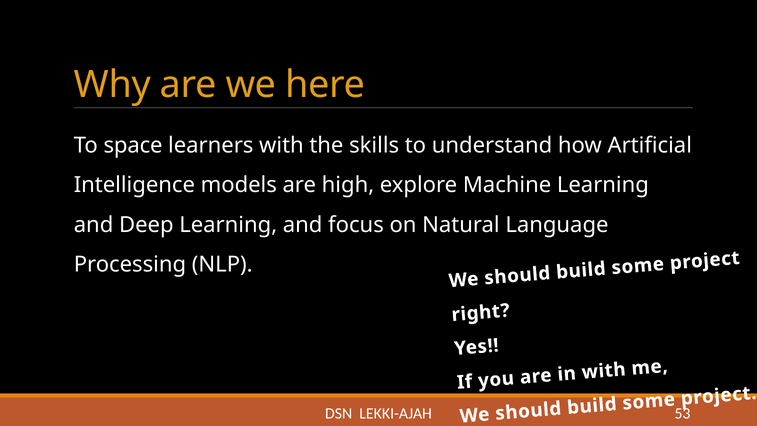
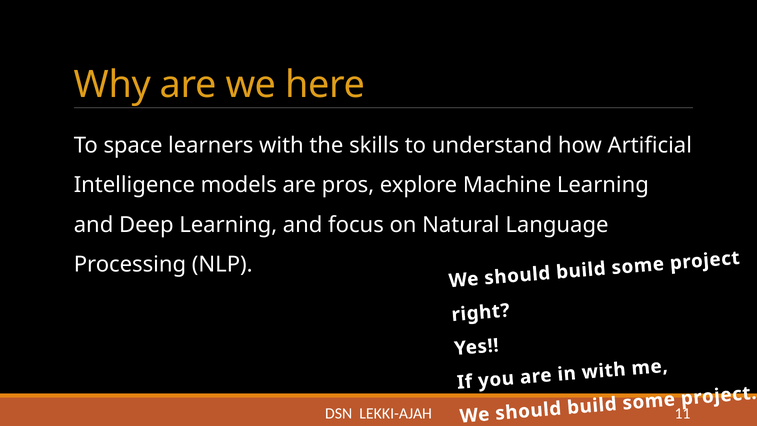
high: high -> pros (348, 185)
53: 53 -> 11 (683, 413)
